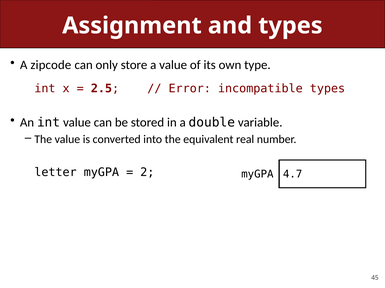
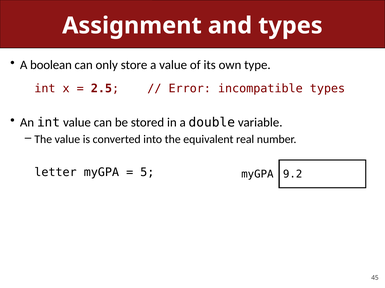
zipcode: zipcode -> boolean (51, 65)
2: 2 -> 5 (147, 173)
4.7: 4.7 -> 9.2 (293, 174)
